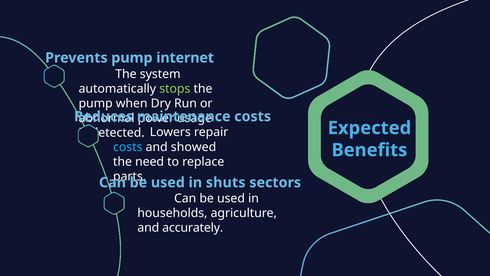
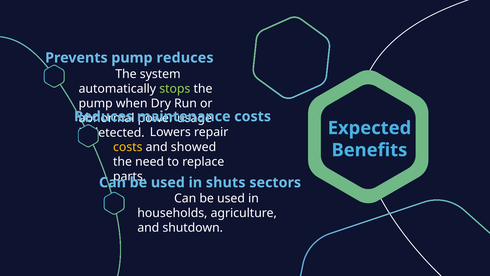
pump internet: internet -> reduces (185, 58)
costs colour: light blue -> yellow (128, 147)
accurately: accurately -> shutdown (193, 228)
